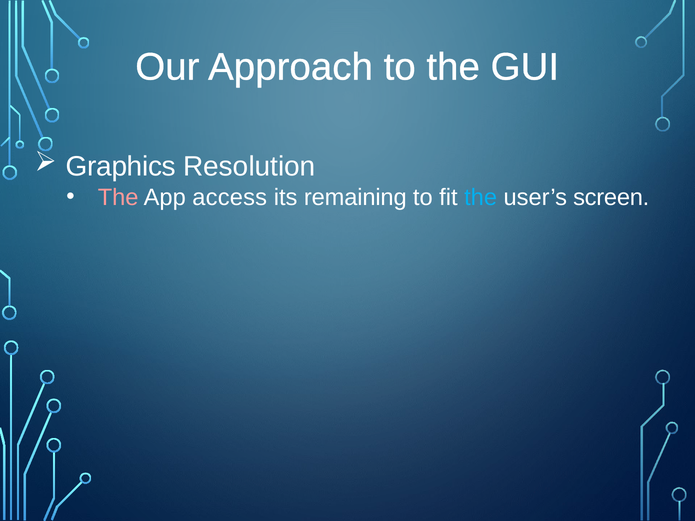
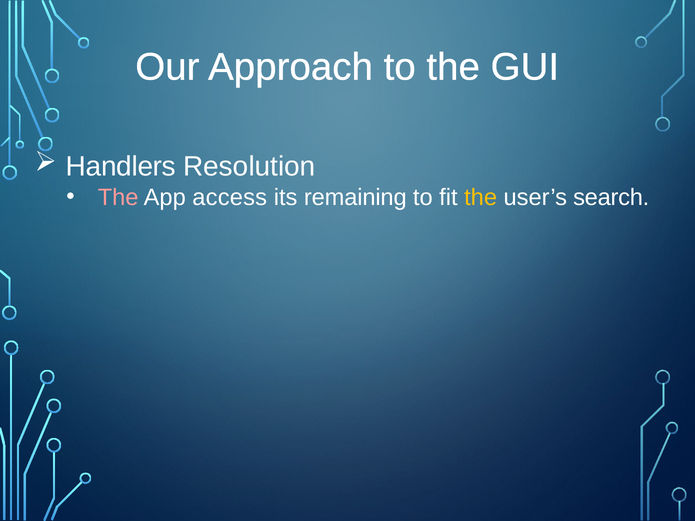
Graphics: Graphics -> Handlers (121, 167)
the colour: light blue -> yellow (481, 197)
screen: screen -> search (611, 197)
